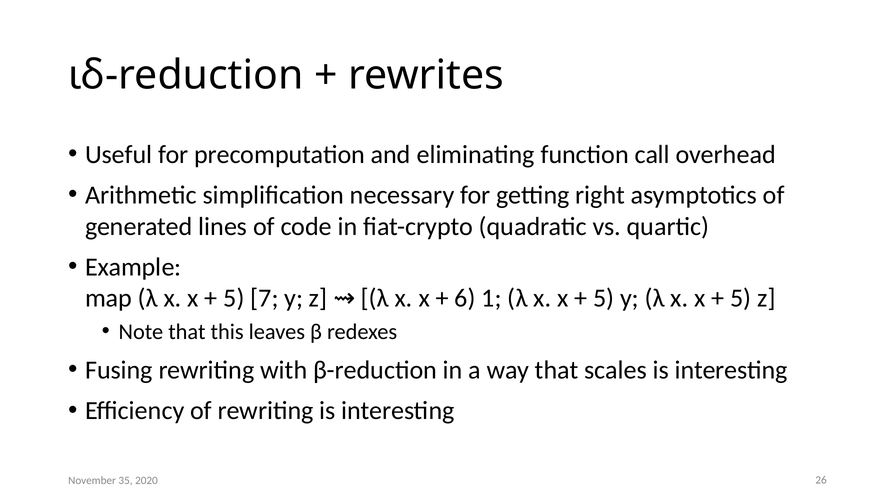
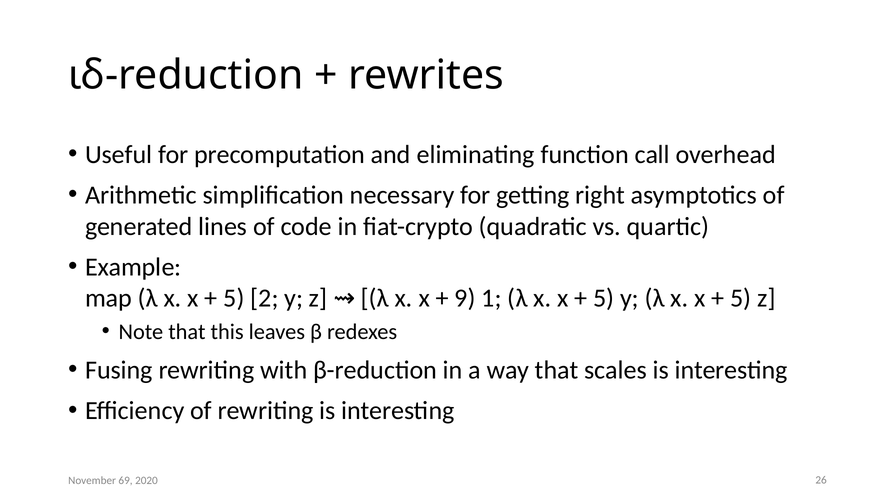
6: 6 -> 9 (465, 299)
7: 7 -> 2 (264, 299)
35: 35 -> 69 (126, 481)
